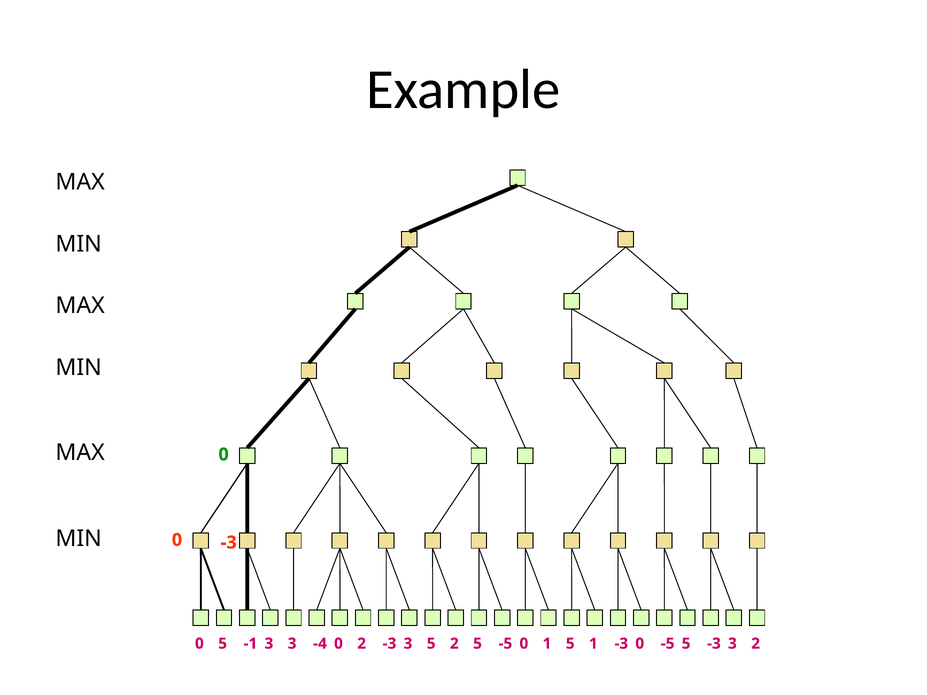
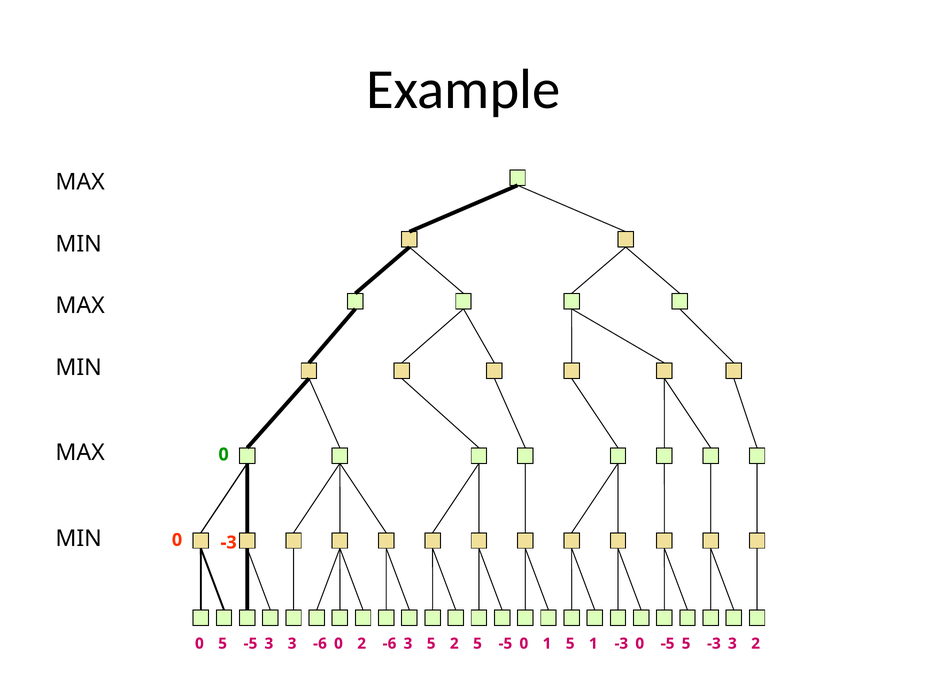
5 -1: -1 -> -5 (250, 644)
-4: -4 -> -6 (320, 644)
-3: -3 -> -6 (390, 644)
